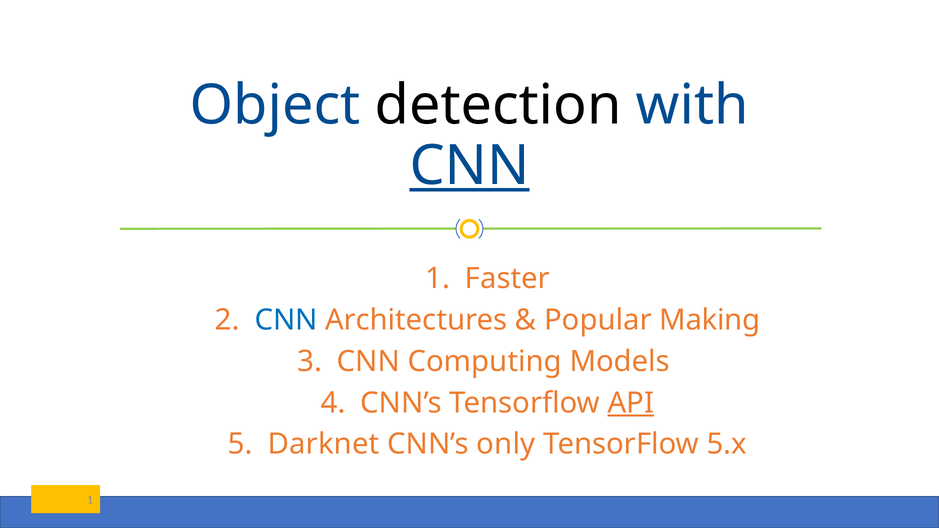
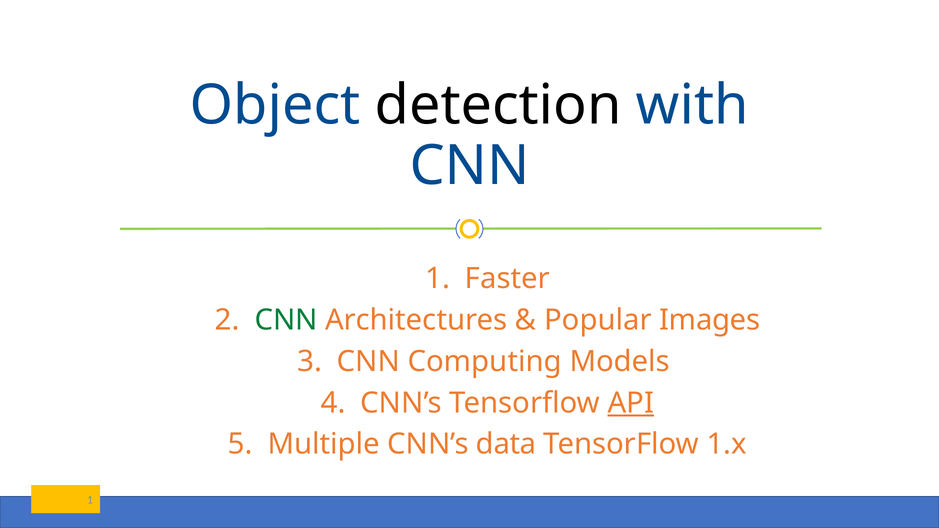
CNN underline: present -> none (470, 166)
CNN colour: blue -> green (286, 320)
Making: Making -> Images (710, 320)
Darknet: Darknet -> Multiple (324, 444)
only: only -> data (506, 444)
5.x: 5.x -> 1.x (727, 444)
